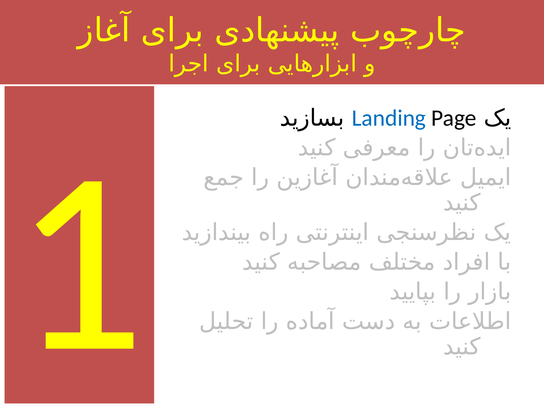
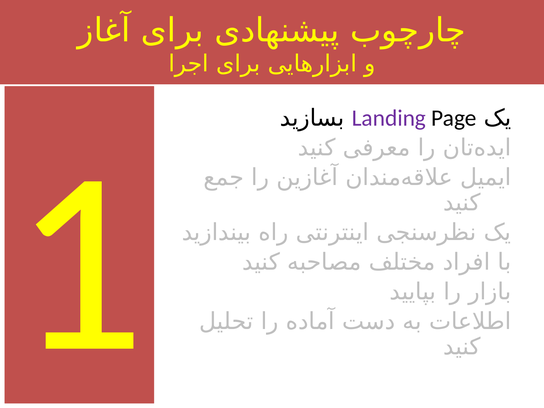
Landing colour: blue -> purple (389, 118)
